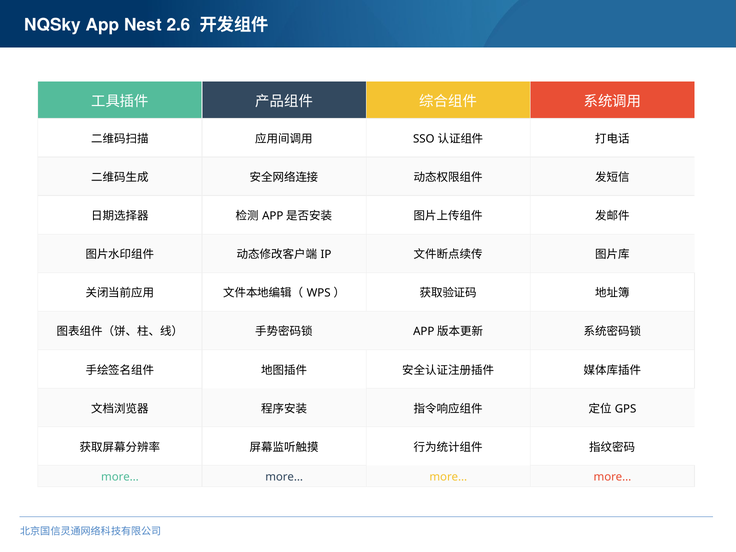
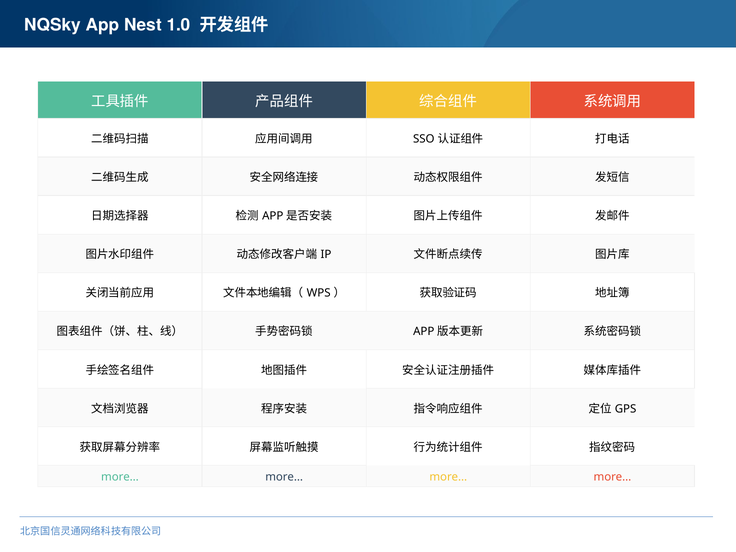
2.6: 2.6 -> 1.0 (179, 25)
